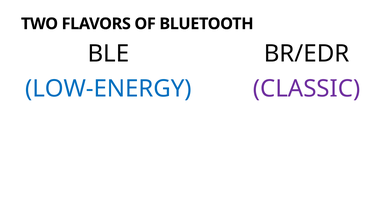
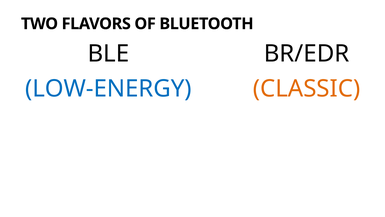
CLASSIC colour: purple -> orange (307, 88)
